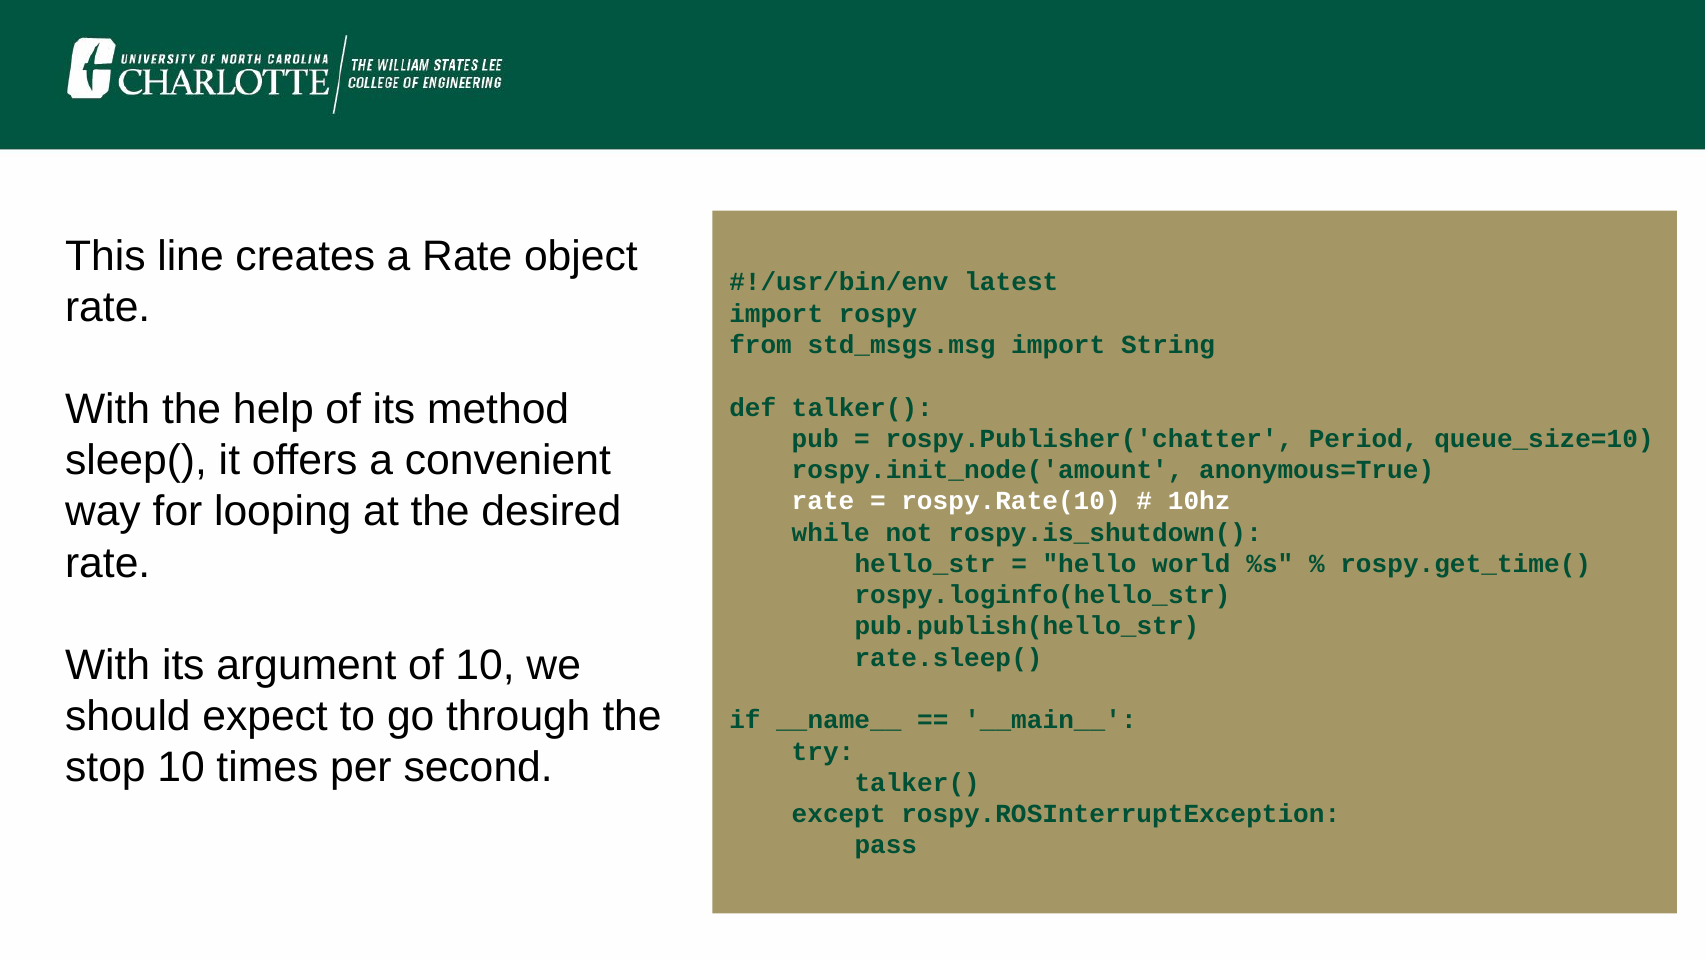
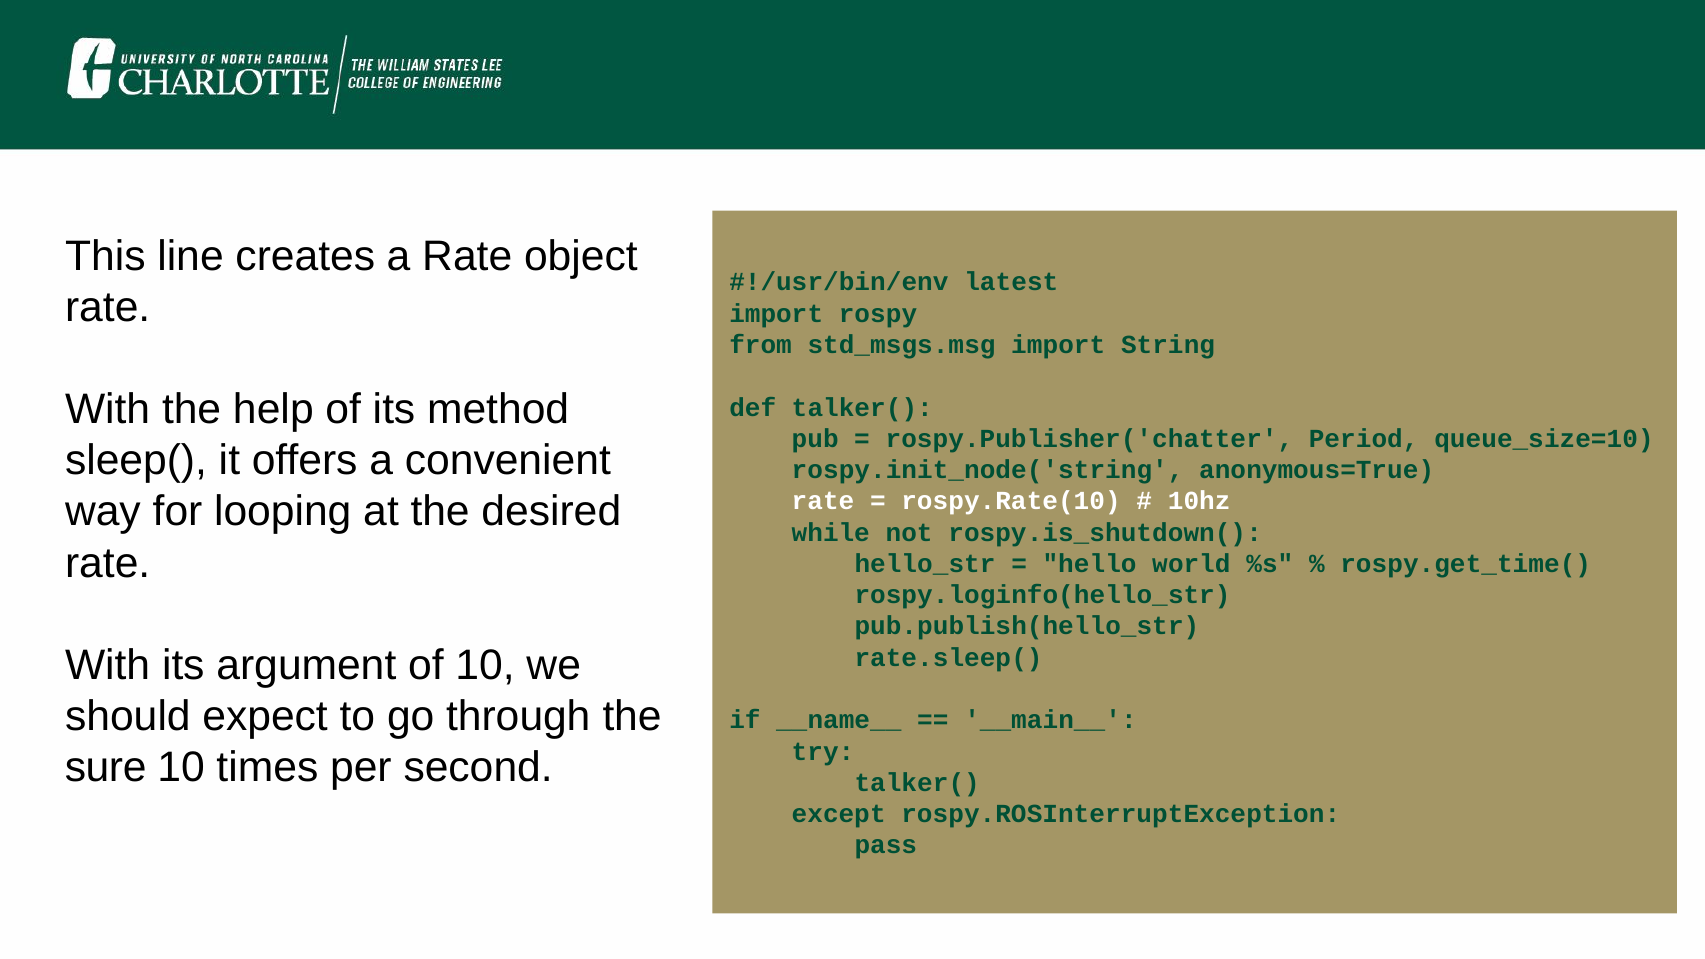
rospy.init_node('amount: rospy.init_node('amount -> rospy.init_node('string (988, 470)
stop: stop -> sure (106, 768)
